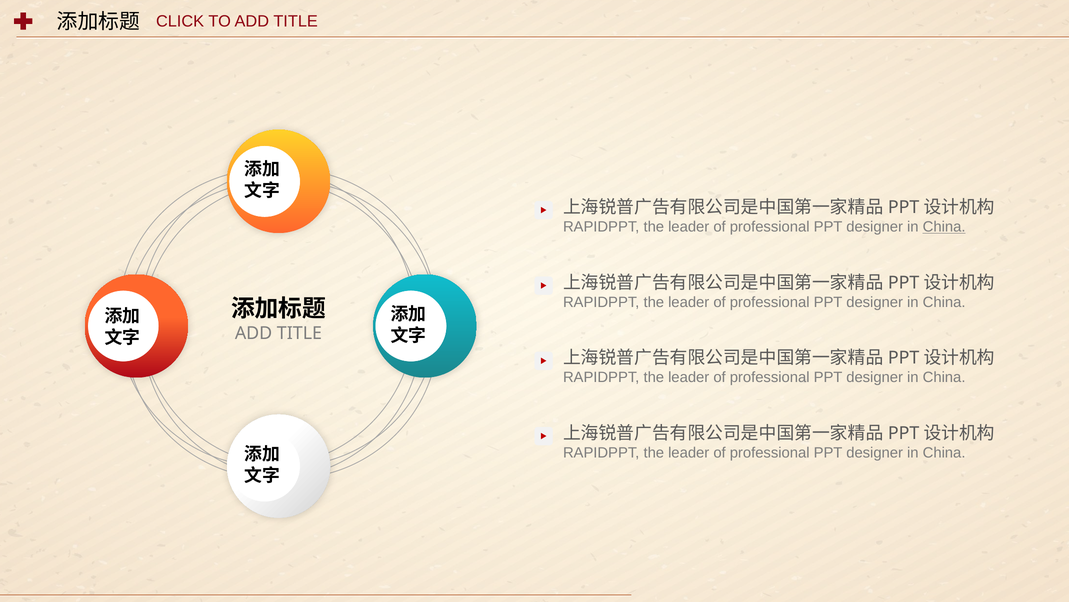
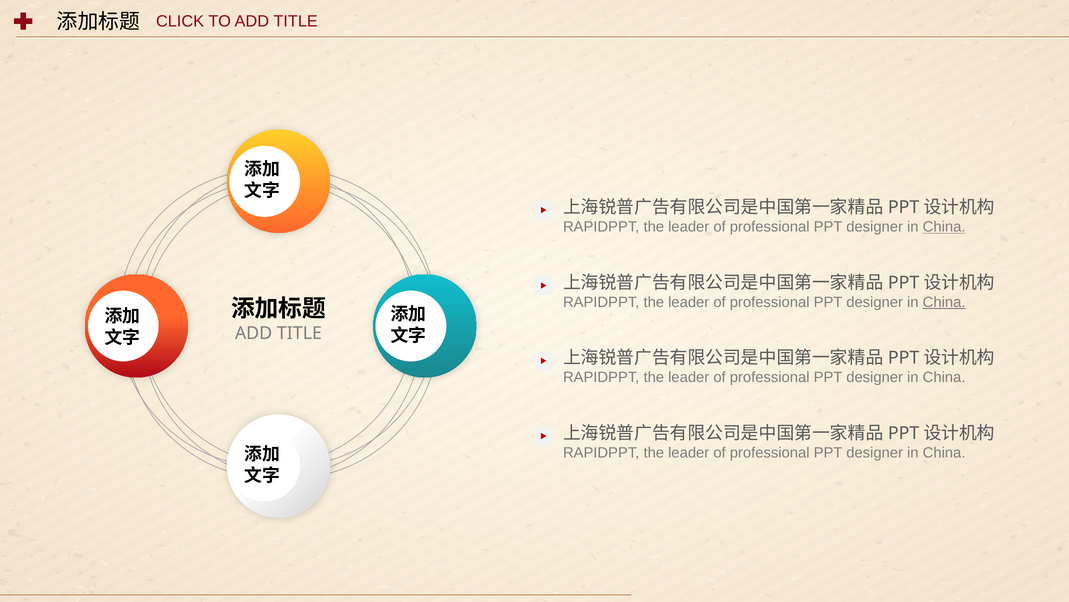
China underline: none -> present (944, 302)
